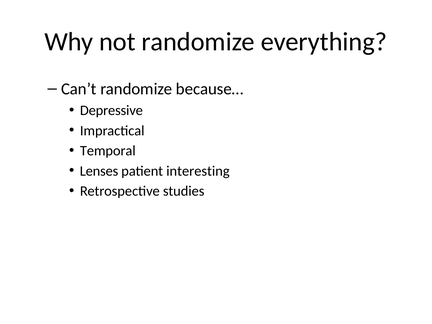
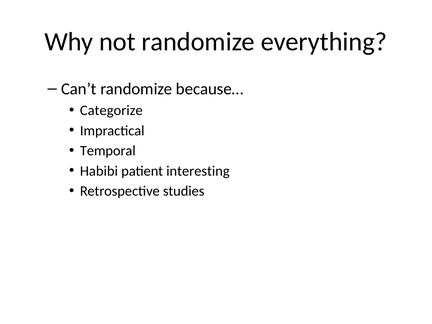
Depressive: Depressive -> Categorize (111, 110)
Lenses: Lenses -> Habibi (99, 171)
